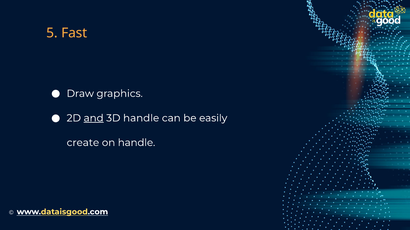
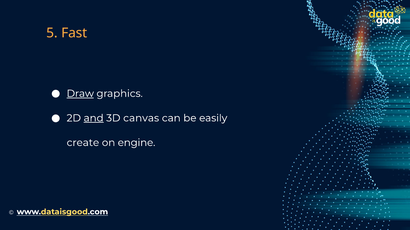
Draw underline: none -> present (80, 94)
3D handle: handle -> canvas (141, 118)
on handle: handle -> engine (137, 143)
